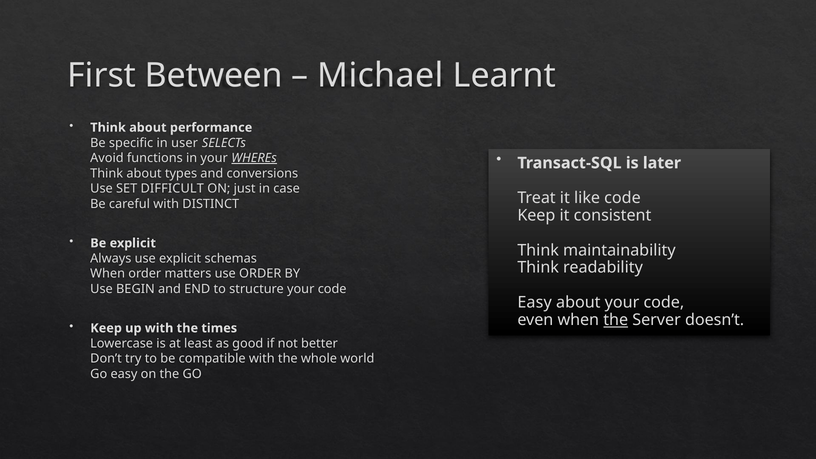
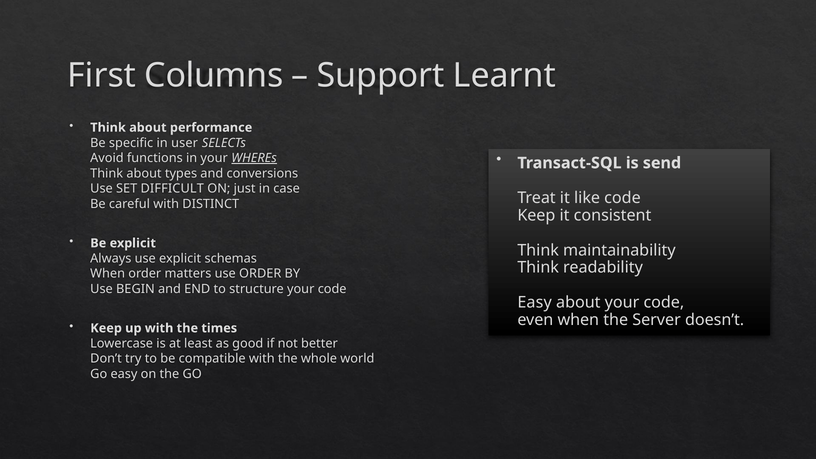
Between: Between -> Columns (214, 76)
Michael: Michael -> Support (381, 76)
later: later -> send (662, 163)
the underline: present -> none (616, 320)
